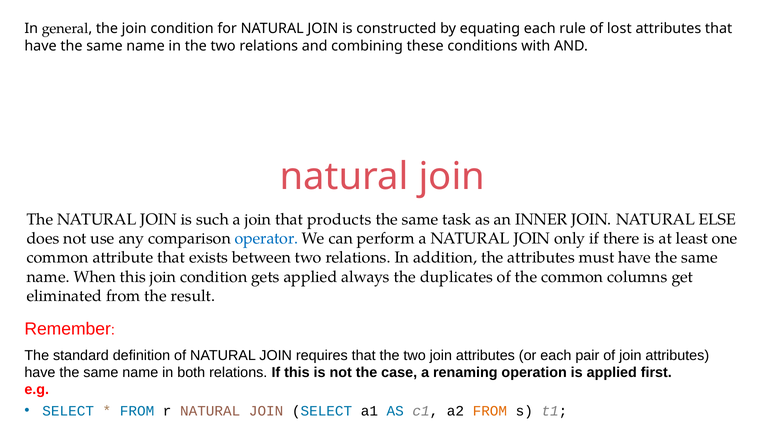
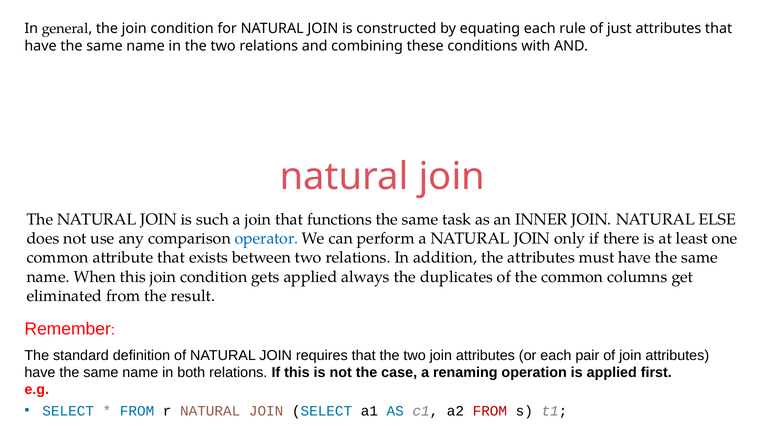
lost: lost -> just (619, 29)
products: products -> functions (339, 220)
FROM colour: orange -> red (490, 411)
